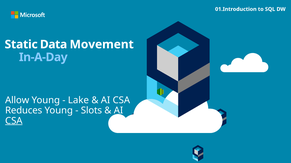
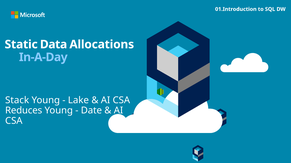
Movement: Movement -> Allocations (102, 45)
Allow: Allow -> Stack (17, 101)
Slots: Slots -> Date (91, 111)
CSA underline: present -> none (14, 121)
